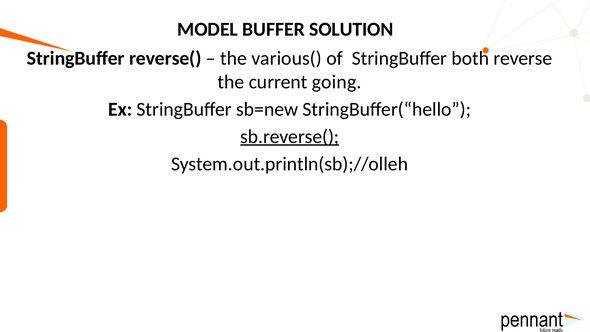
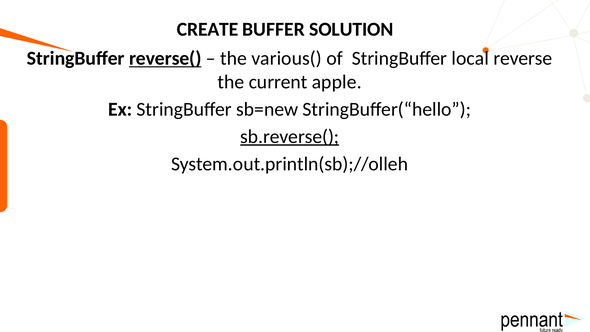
MODEL: MODEL -> CREATE (208, 29)
reverse( underline: none -> present (165, 58)
both: both -> local (470, 58)
going: going -> apple (337, 82)
